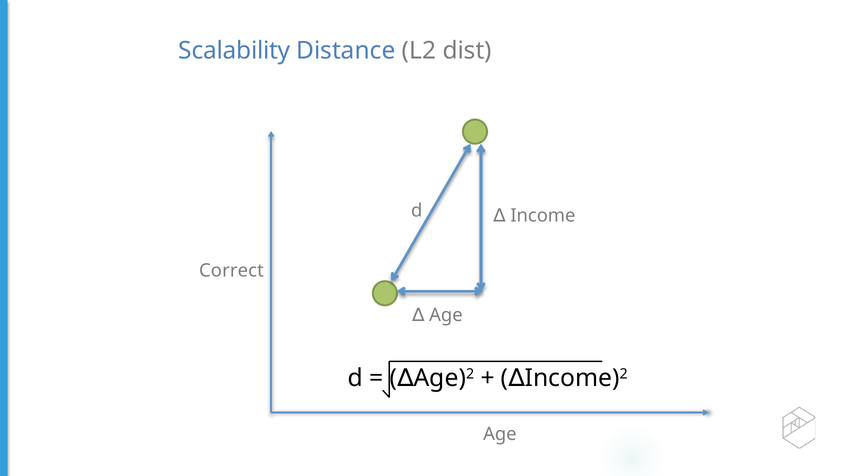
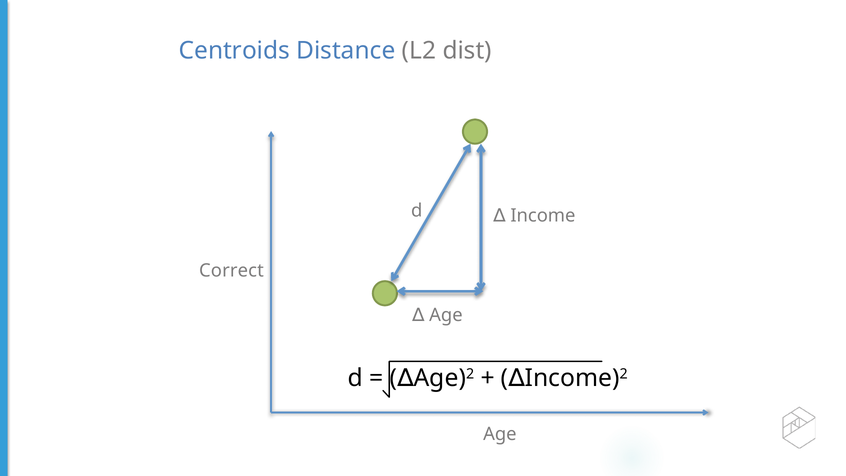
Scalability: Scalability -> Centroids (234, 51)
